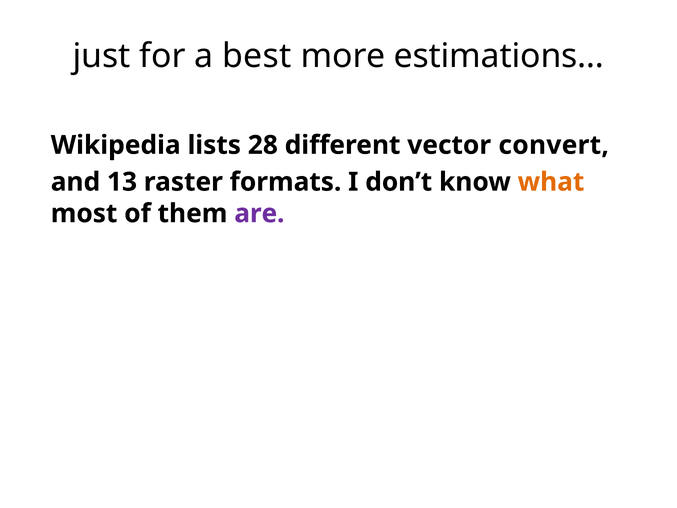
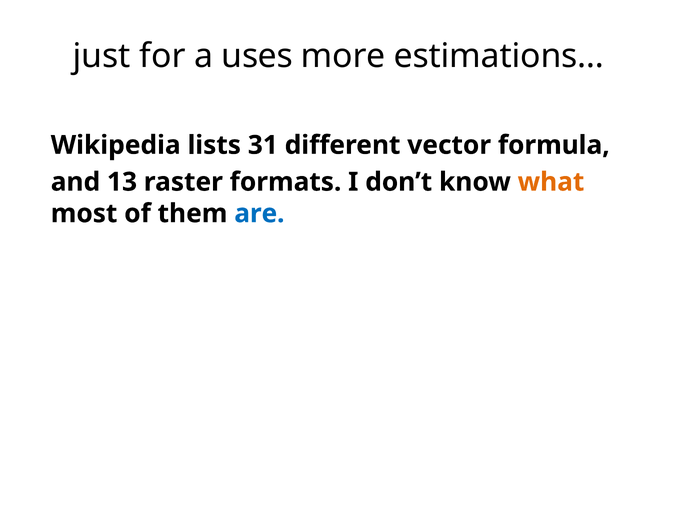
best: best -> uses (257, 56)
28: 28 -> 31 (263, 145)
convert: convert -> formula (554, 145)
are colour: purple -> blue (259, 213)
